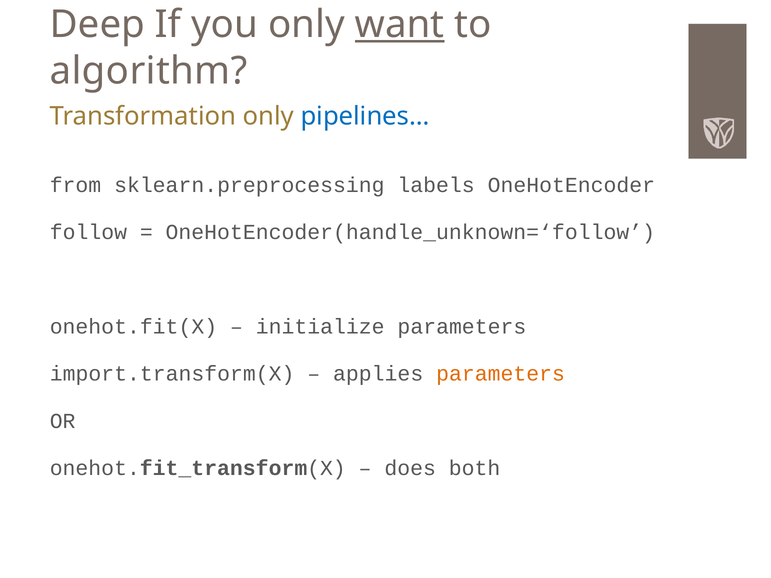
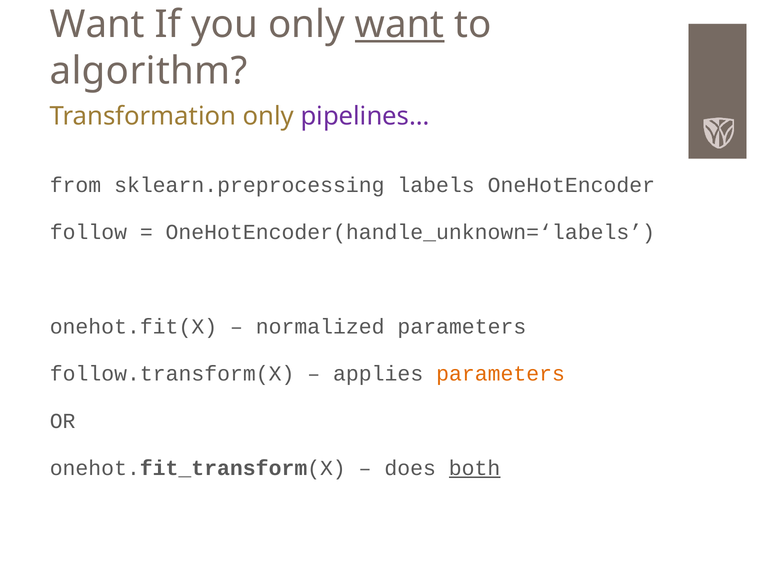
Deep: Deep -> Want (97, 25)
pipelines… colour: blue -> purple (365, 116)
OneHotEncoder(handle_unknown=‘follow: OneHotEncoder(handle_unknown=‘follow -> OneHotEncoder(handle_unknown=‘labels (410, 232)
initialize: initialize -> normalized (320, 327)
import.transform(X: import.transform(X -> follow.transform(X (172, 374)
both underline: none -> present (475, 468)
